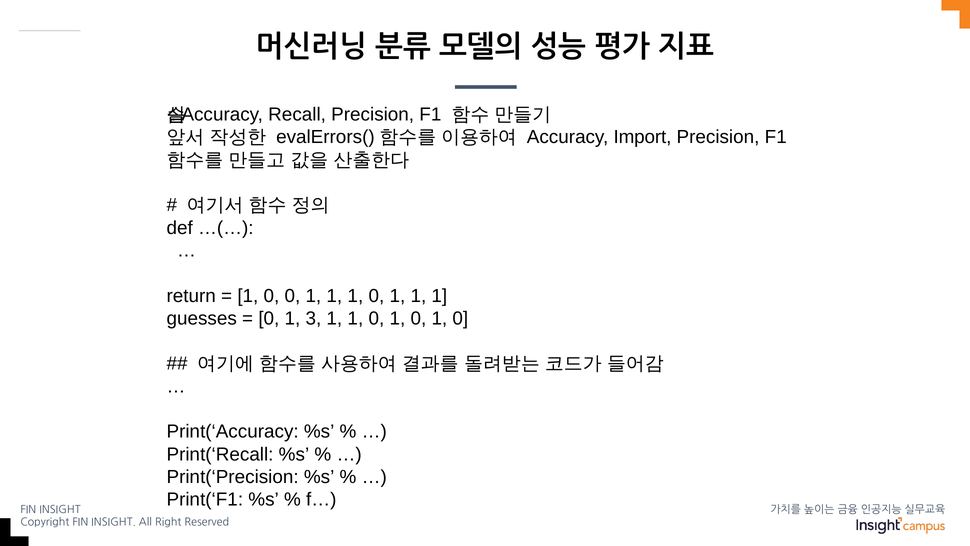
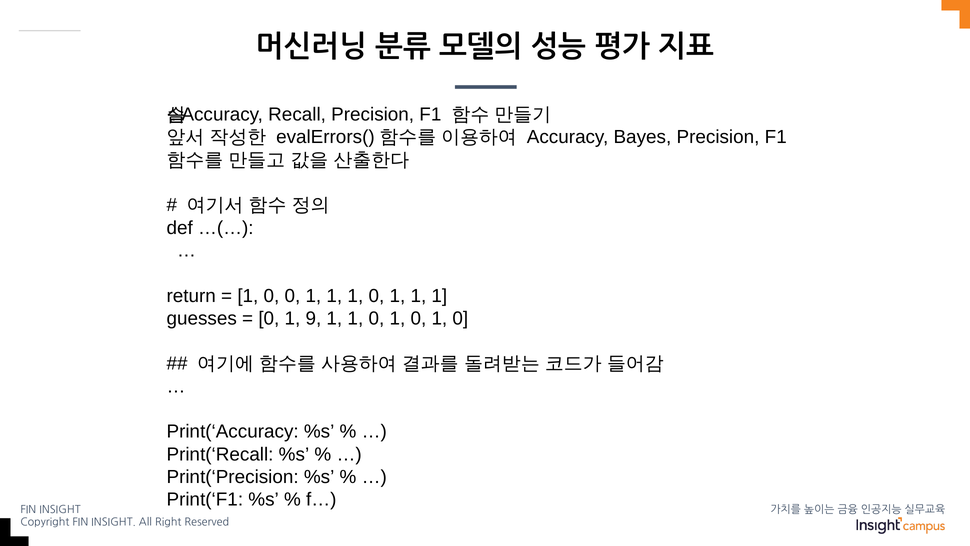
Import: Import -> Bayes (642, 137)
3: 3 -> 9 (313, 318)
